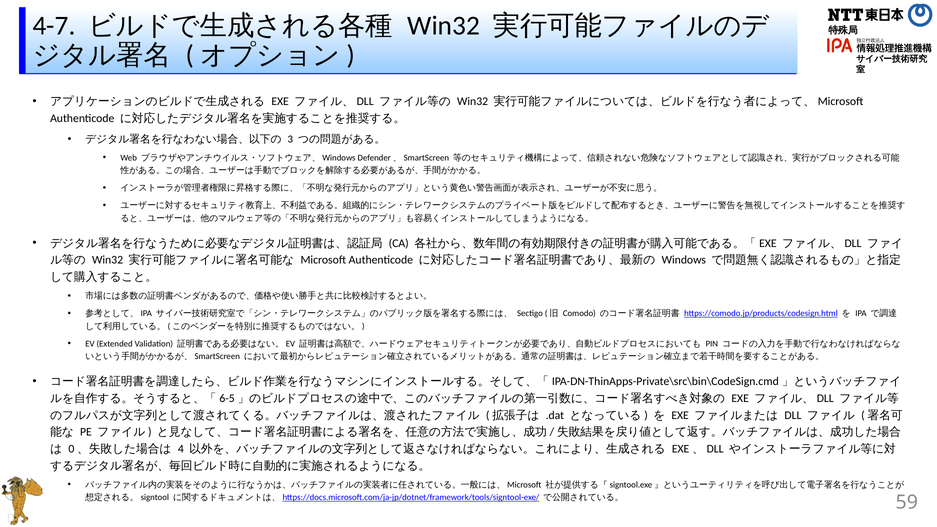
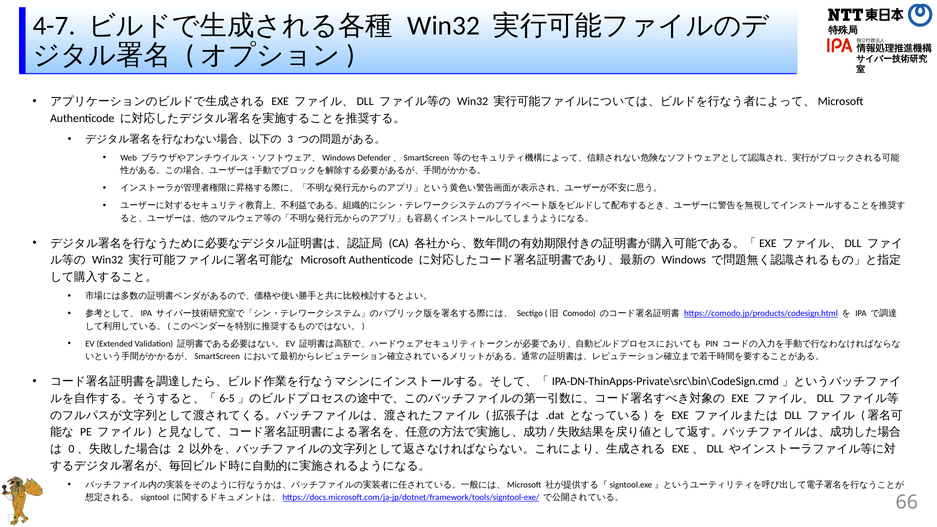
4: 4 -> 2 (181, 449)
59: 59 -> 66 (907, 502)
